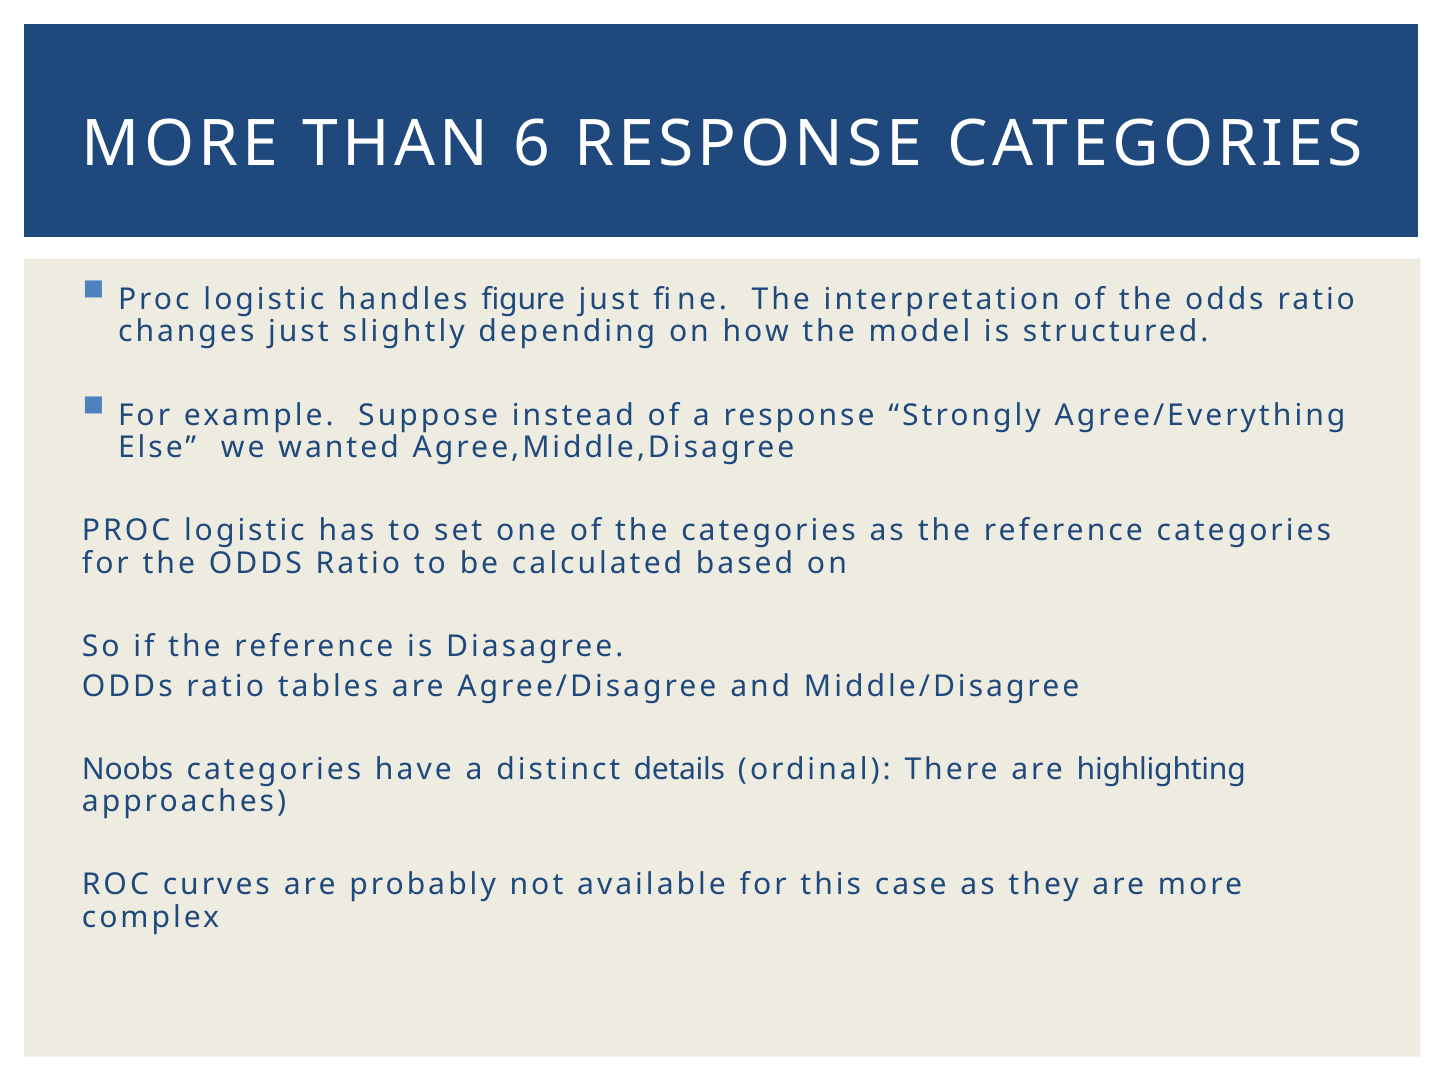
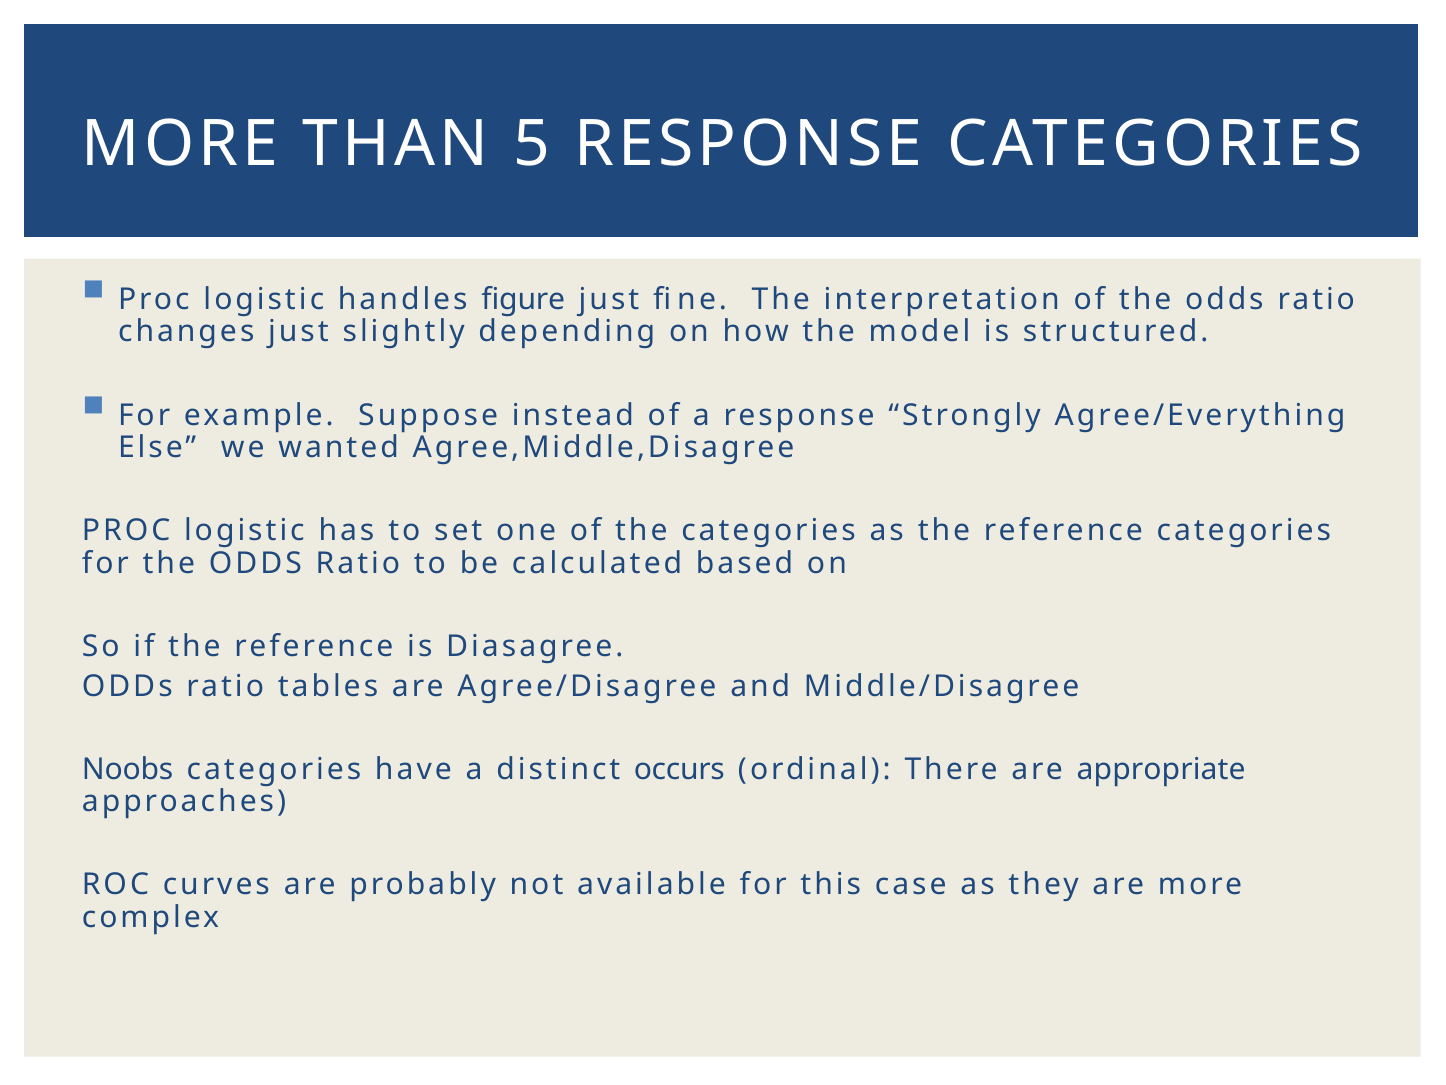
6: 6 -> 5 (531, 144)
details: details -> occurs (679, 769)
highlighting: highlighting -> appropriate (1161, 769)
